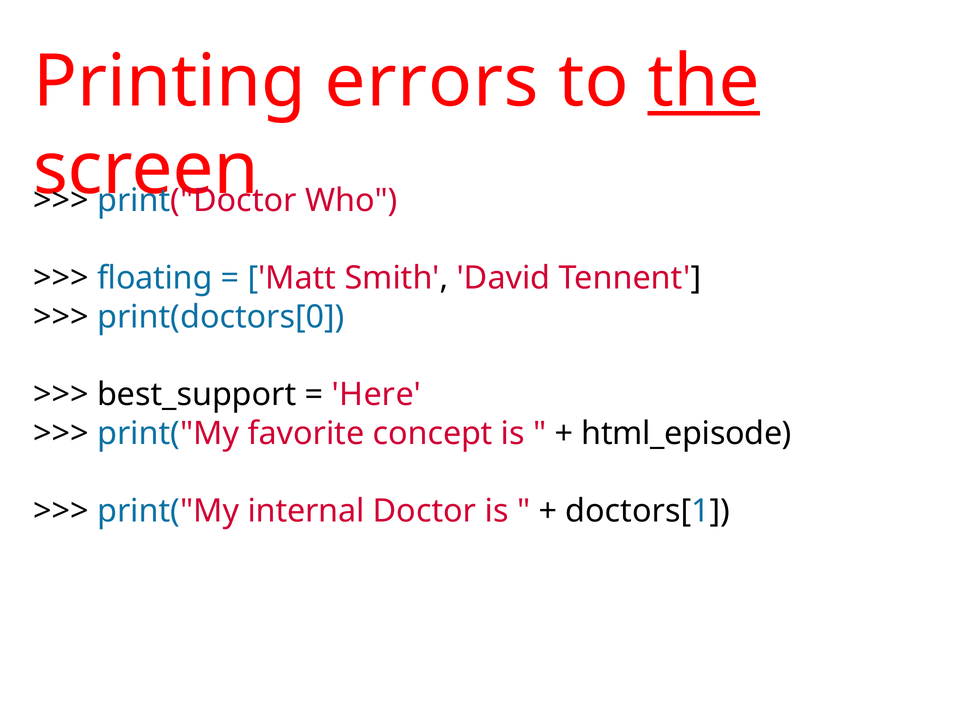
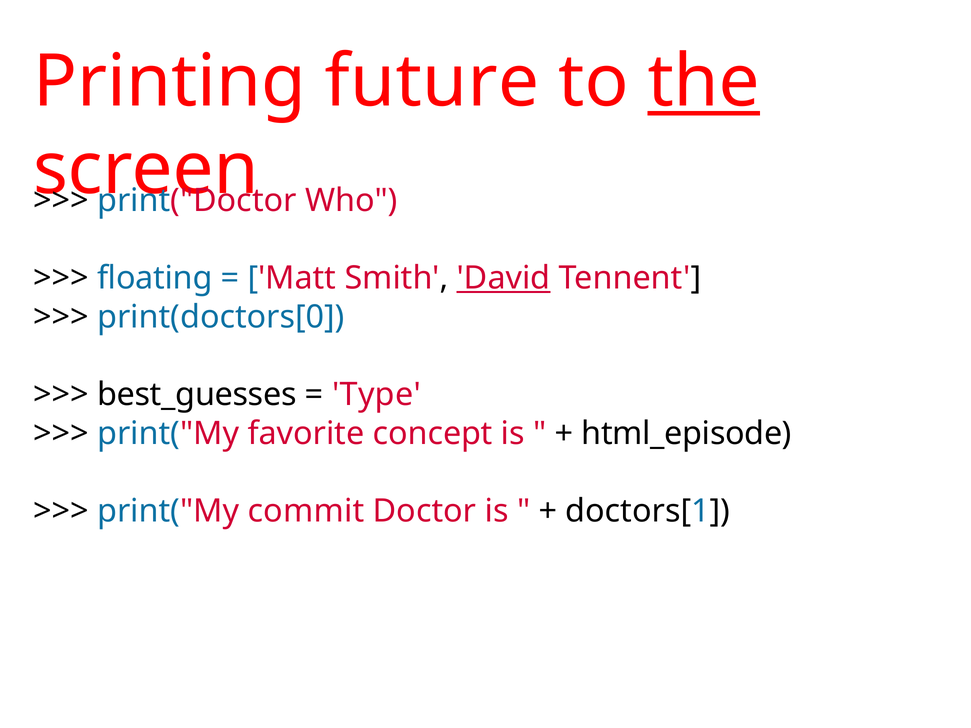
errors: errors -> future (432, 82)
David underline: none -> present (504, 278)
best_support: best_support -> best_guesses (197, 395)
Here: Here -> Type (377, 395)
internal: internal -> commit (306, 511)
